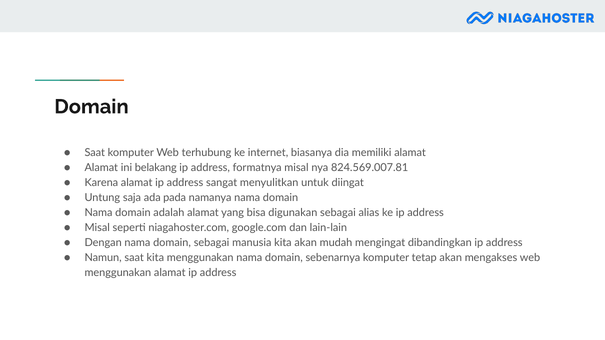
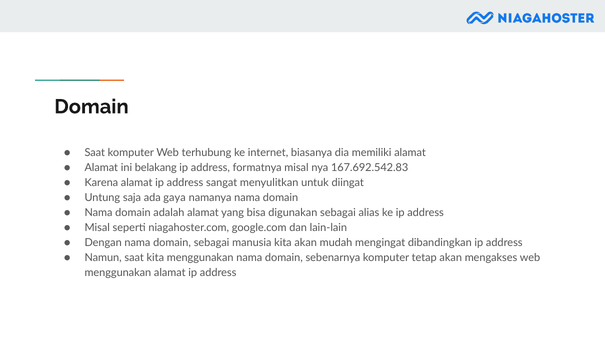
824.569.007.81: 824.569.007.81 -> 167.692.542.83 (370, 168)
pada: pada -> gaya (175, 198)
